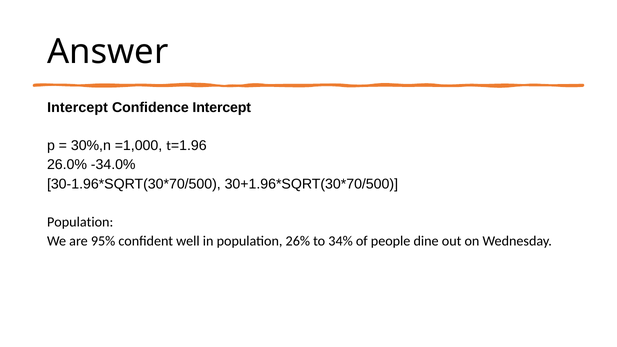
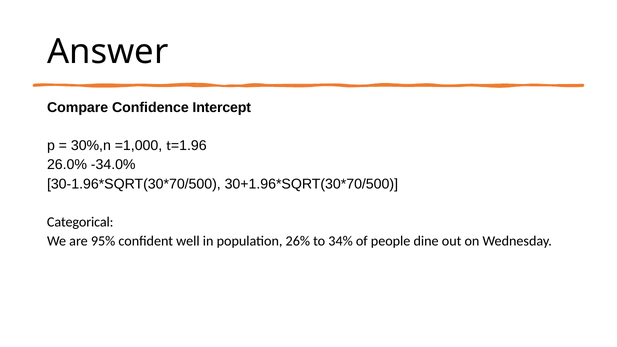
Intercept: Intercept -> Compare (78, 107)
Population: Population -> Categorical (80, 222)
